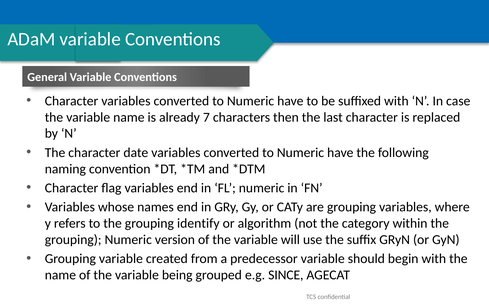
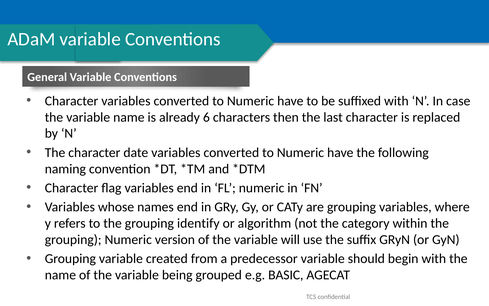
7: 7 -> 6 (206, 117)
SINCE: SINCE -> BASIC (286, 275)
